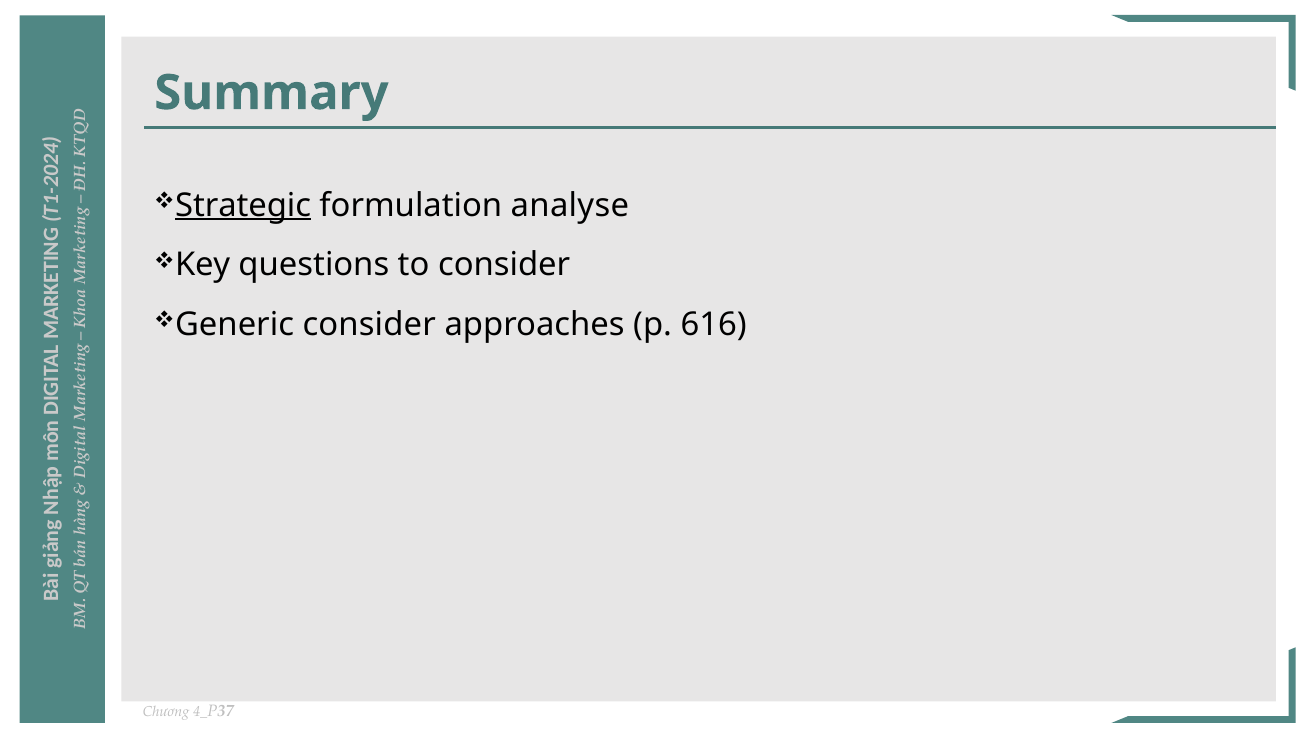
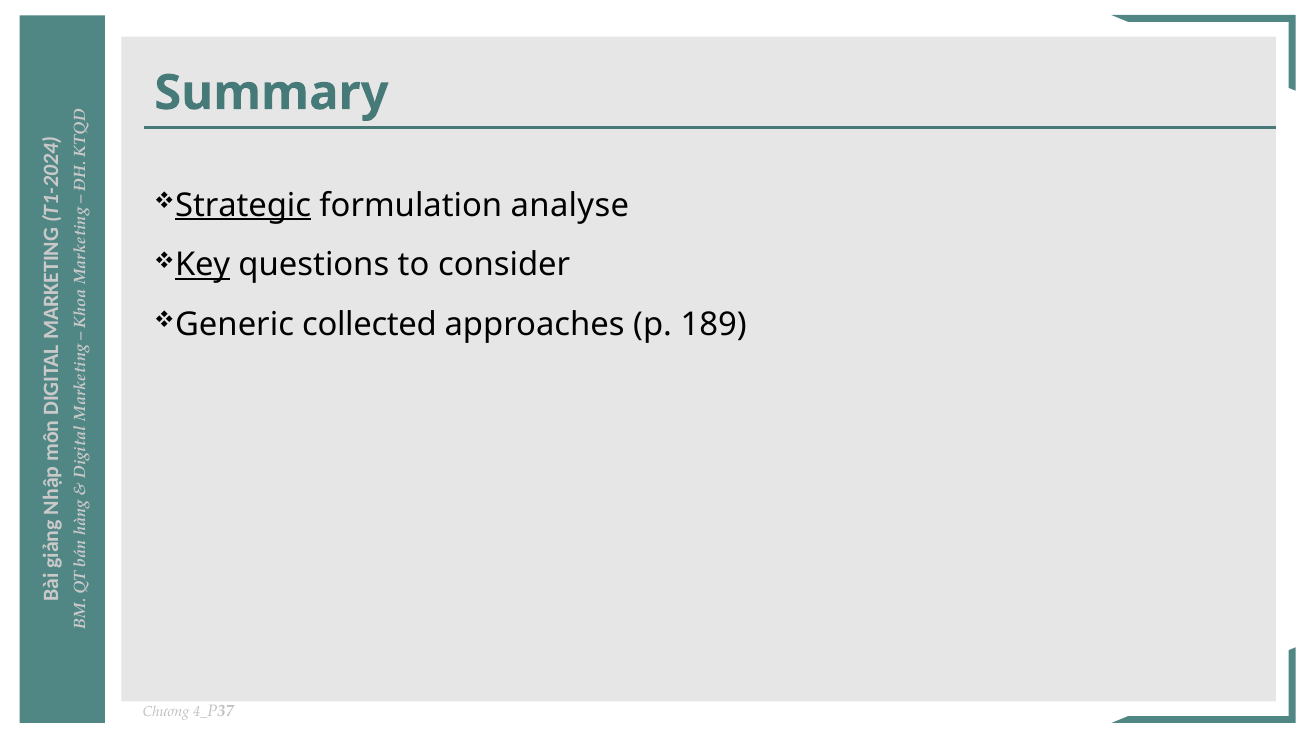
Key underline: none -> present (203, 265)
Generic consider: consider -> collected (369, 324)
616: 616 -> 189 (714, 324)
